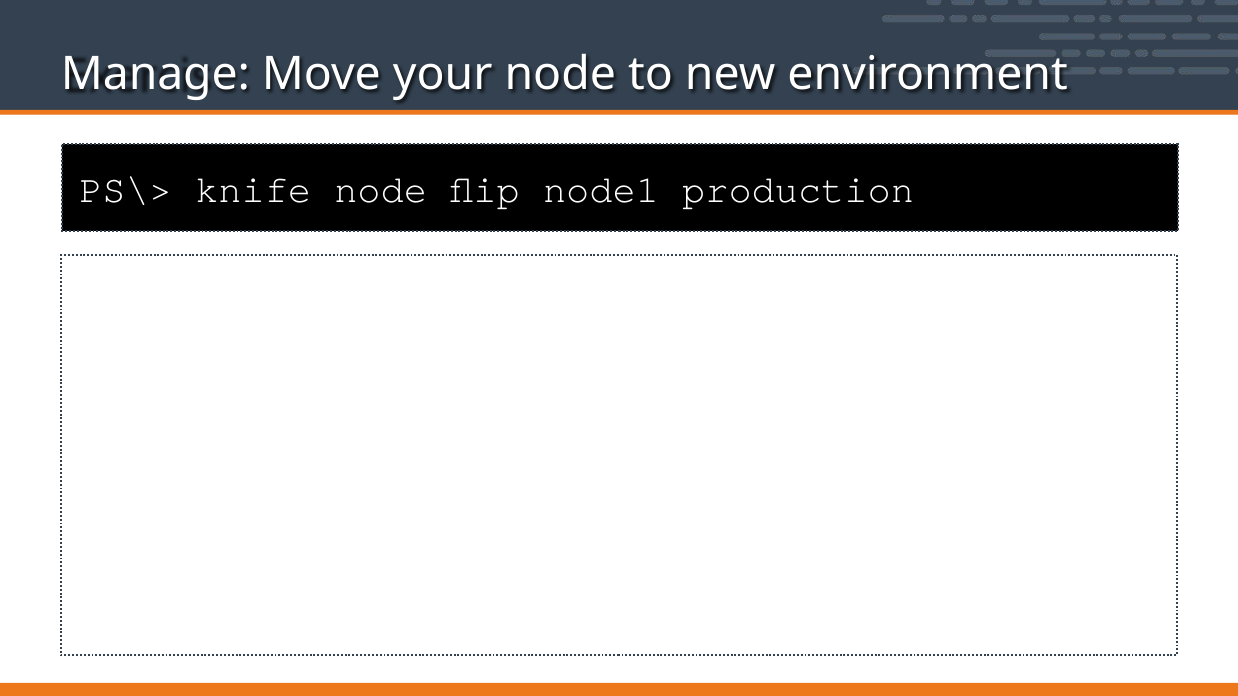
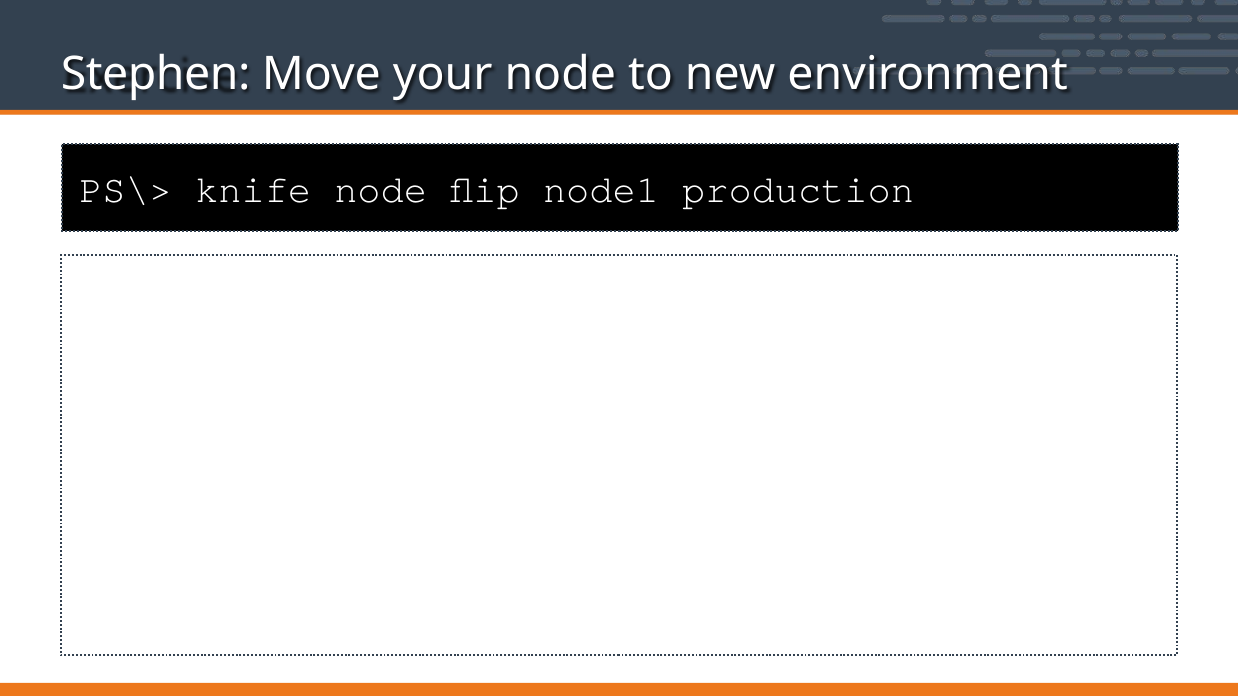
Manage: Manage -> Stephen (156, 74)
